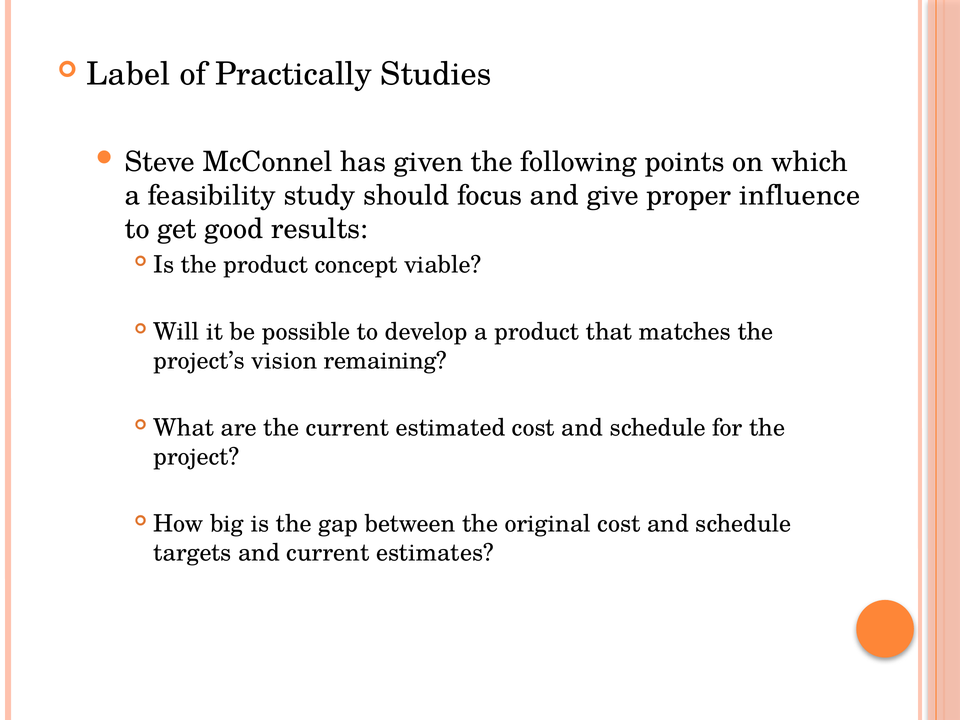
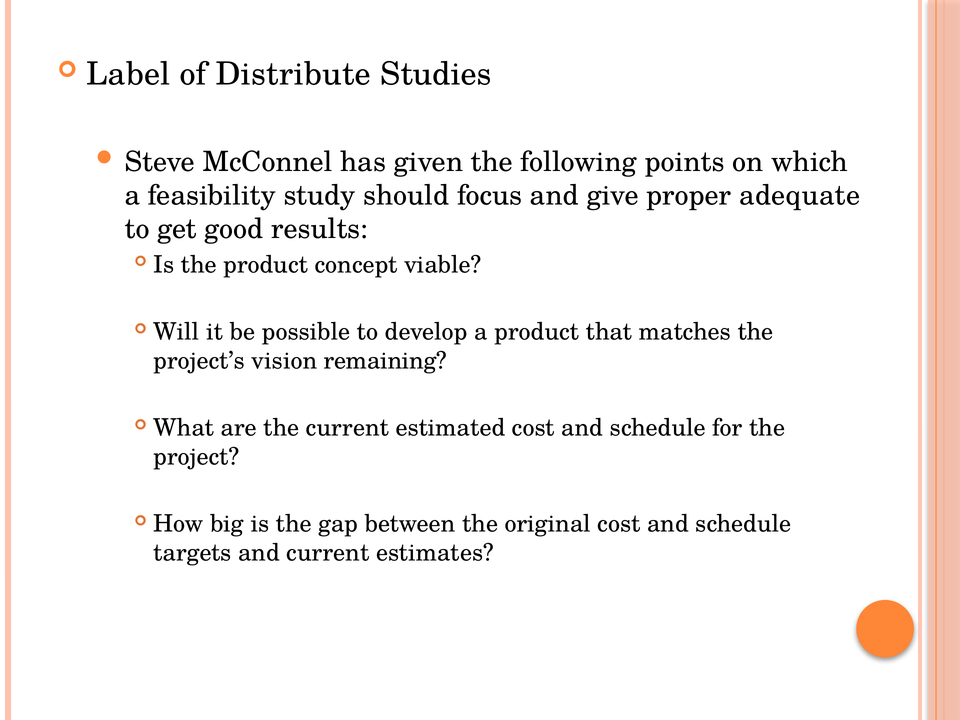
Practically: Practically -> Distribute (293, 74)
influence: influence -> adequate (800, 195)
